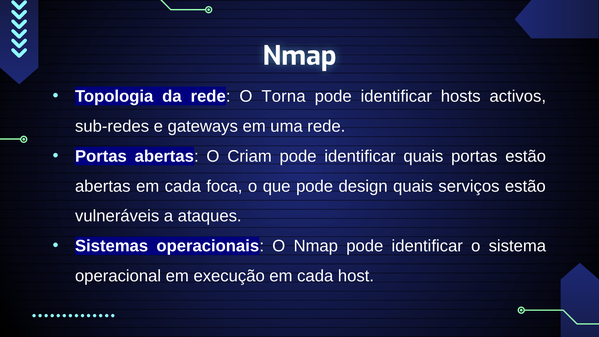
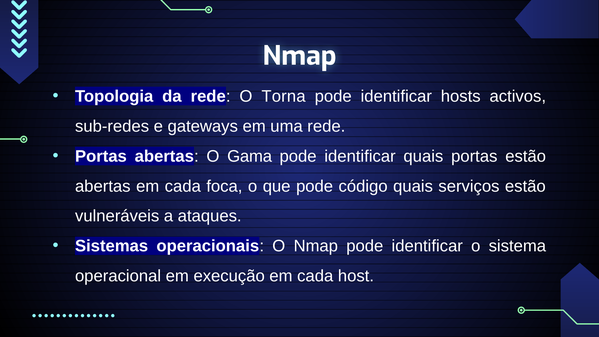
Criam: Criam -> Gama (250, 156)
design: design -> código (363, 186)
